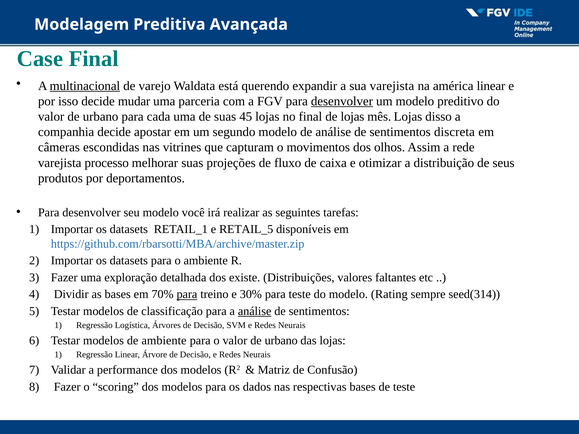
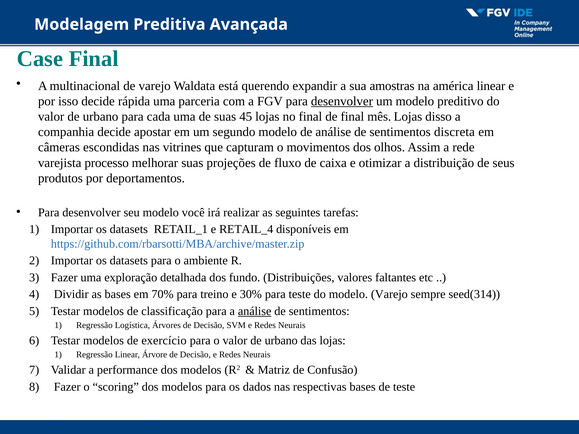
multinacional underline: present -> none (85, 86)
sua varejista: varejista -> amostras (392, 86)
mudar: mudar -> rápida (134, 101)
de lojas: lojas -> final (352, 117)
RETAIL_5: RETAIL_5 -> RETAIL_4 (246, 229)
existe: existe -> fundo (245, 278)
para underline: present -> none (187, 295)
modelo Rating: Rating -> Varejo (389, 295)
de ambiente: ambiente -> exercício (164, 341)
